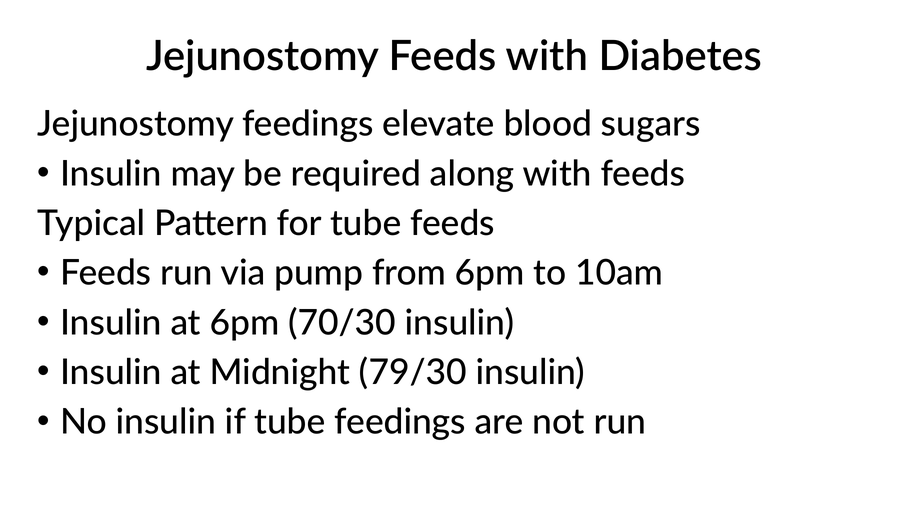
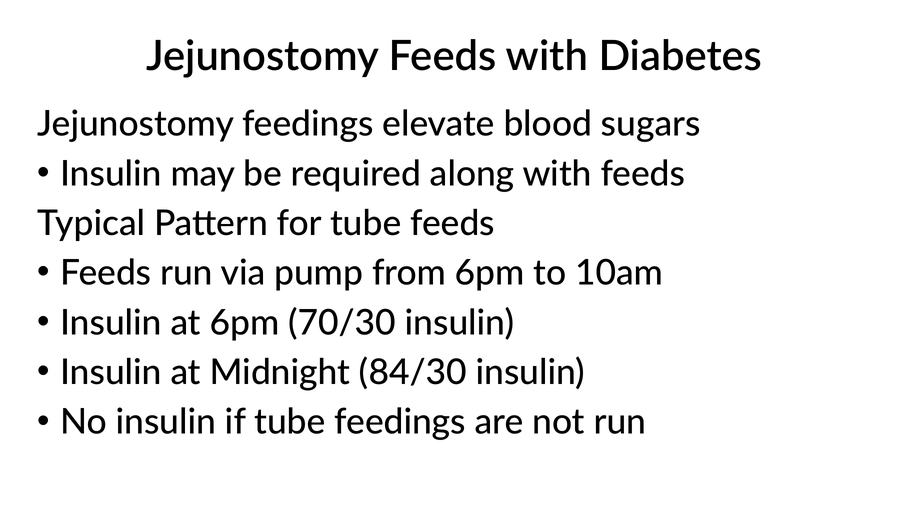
79/30: 79/30 -> 84/30 (413, 372)
